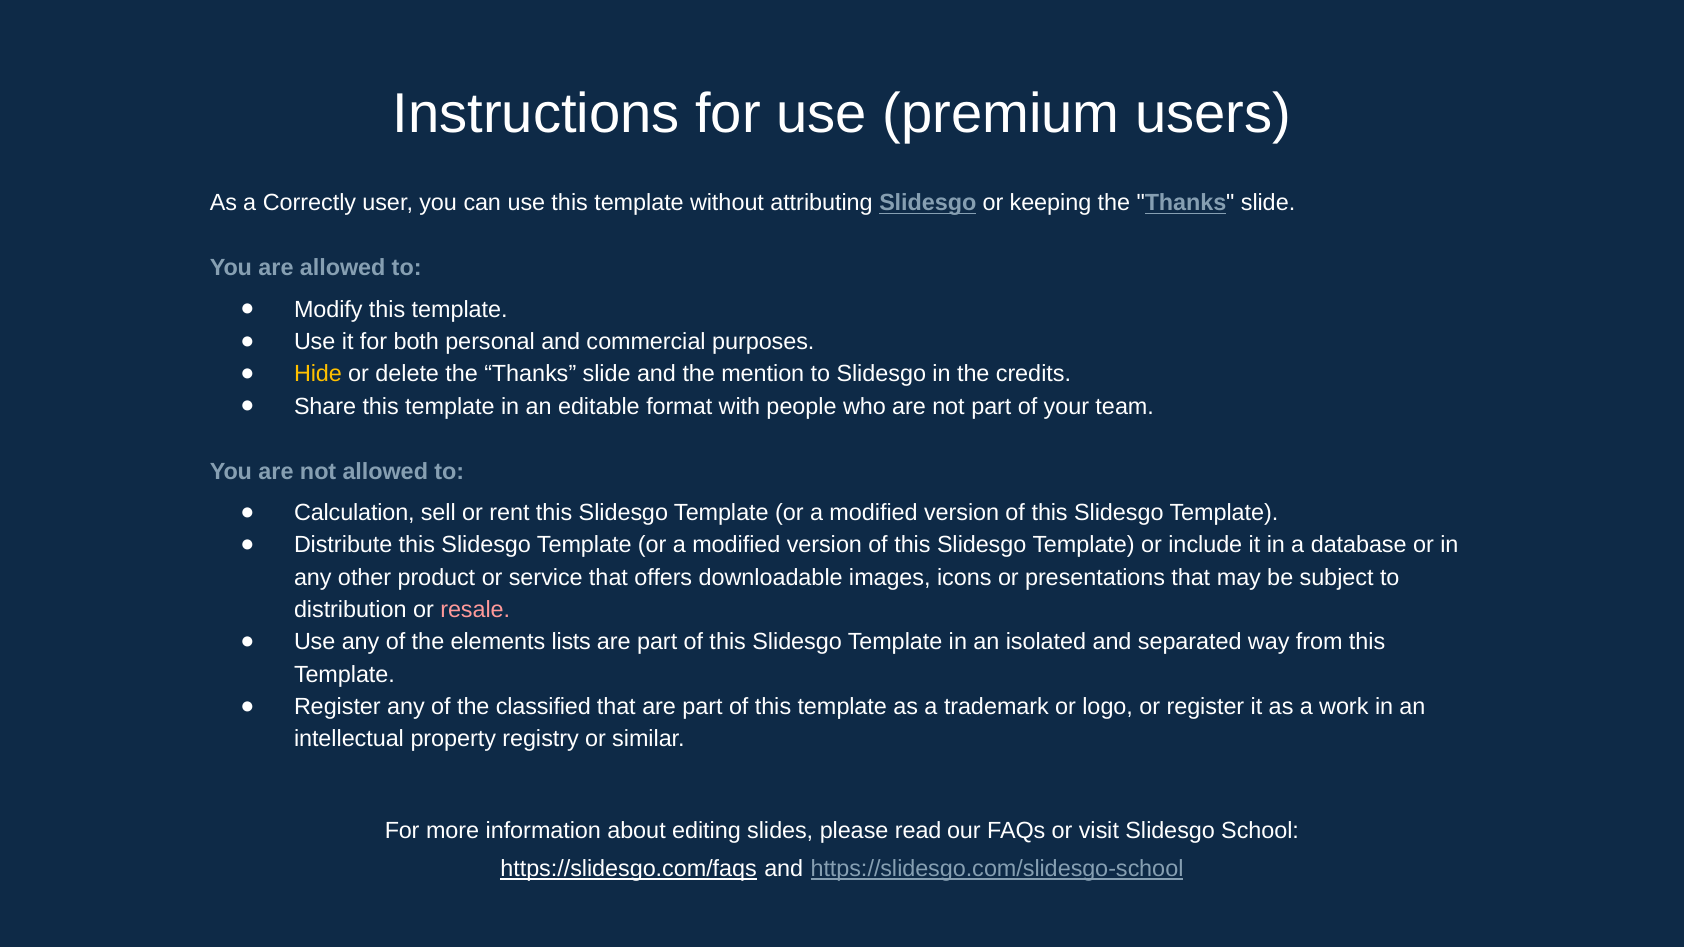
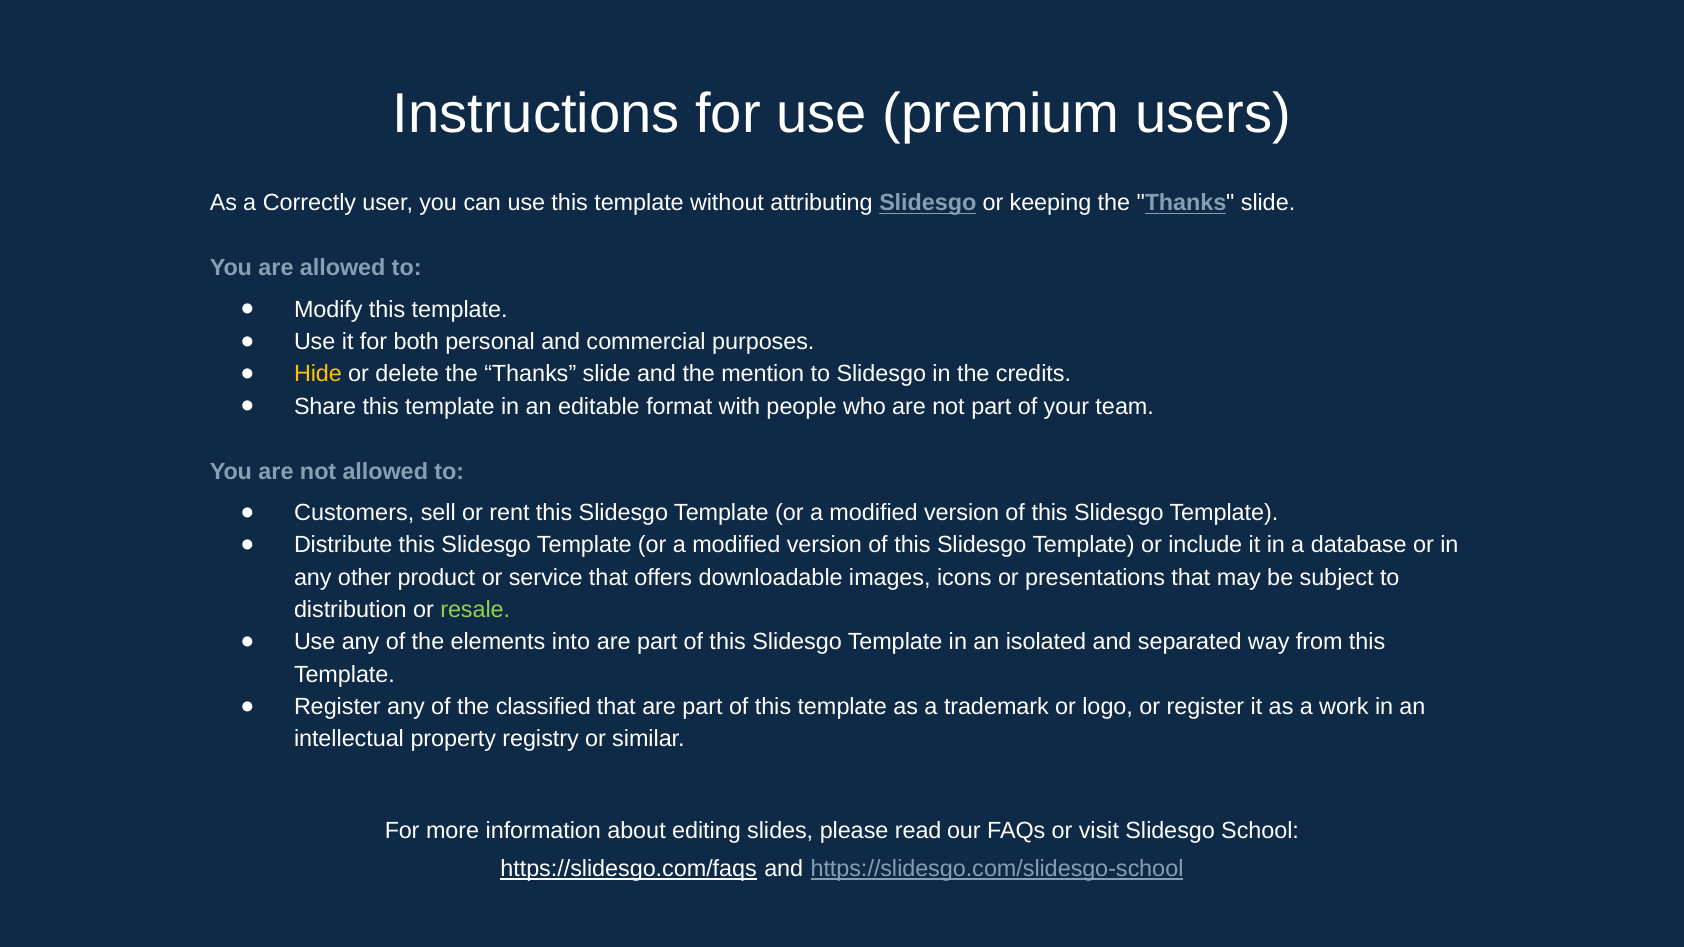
Calculation: Calculation -> Customers (354, 513)
resale colour: pink -> light green (475, 610)
lists: lists -> into (571, 642)
